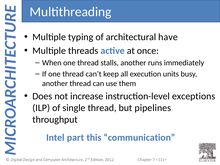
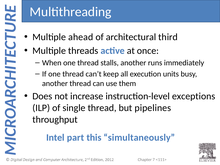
typing: typing -> ahead (81, 37)
have: have -> third (168, 37)
communication: communication -> simultaneously (139, 138)
